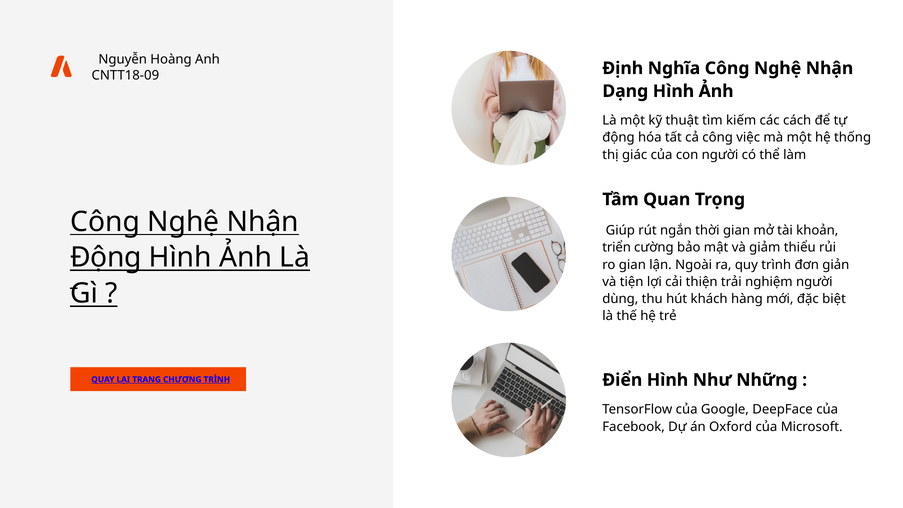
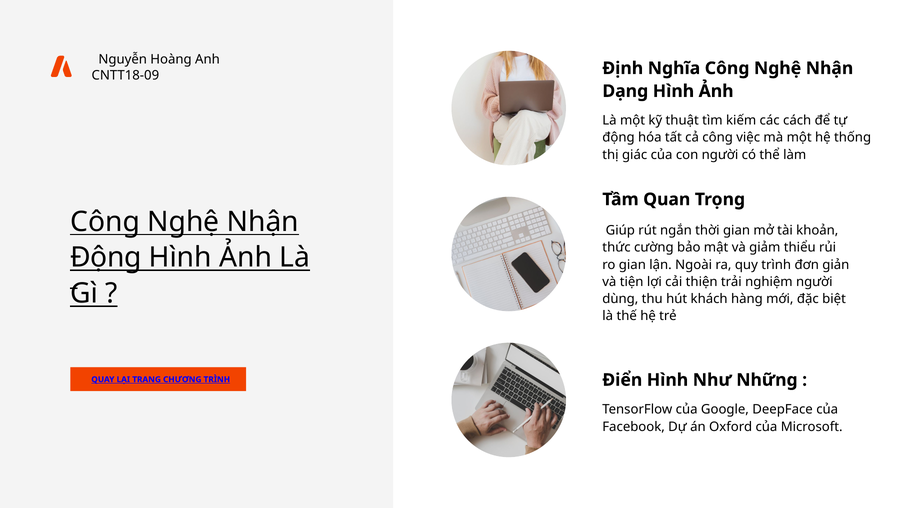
triển: triển -> thức (616, 248)
